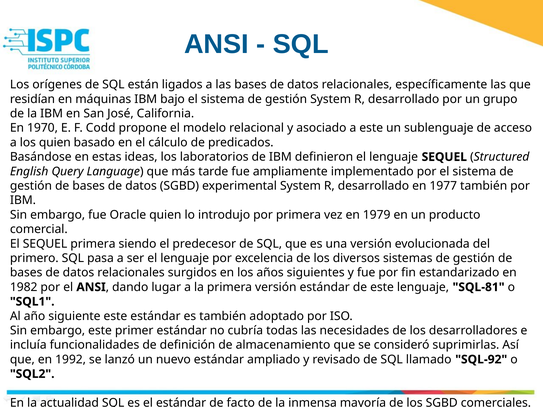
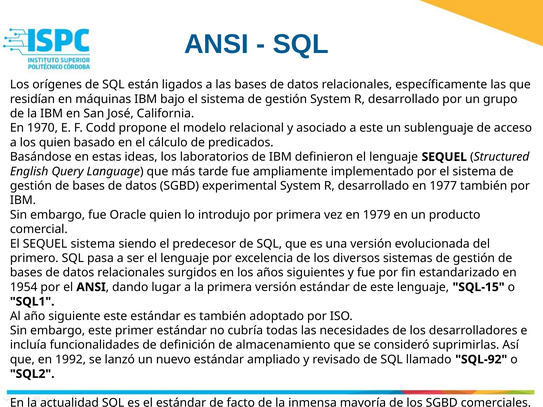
SEQUEL primera: primera -> sistema (93, 244)
1982: 1982 -> 1954 (24, 287)
SQL-81: SQL-81 -> SQL-15 (479, 287)
